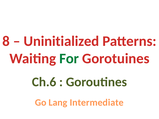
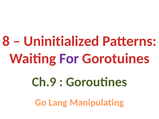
For colour: green -> purple (69, 59)
Ch.6: Ch.6 -> Ch.9 (44, 82)
Intermediate: Intermediate -> Manipulating (97, 103)
